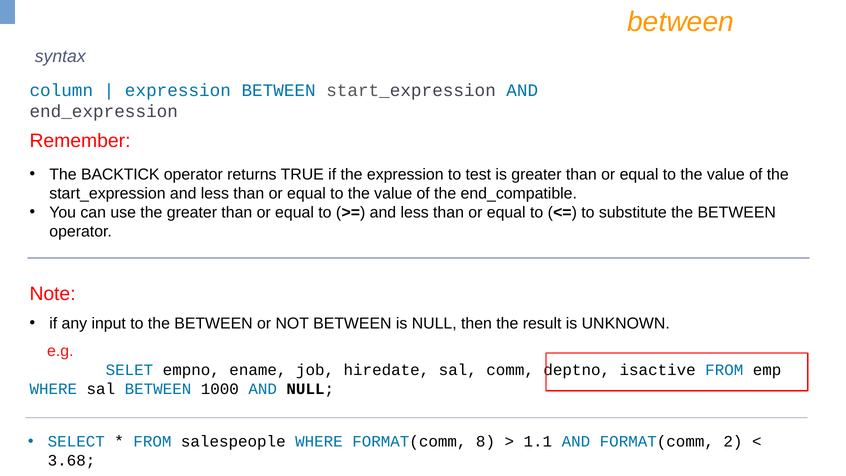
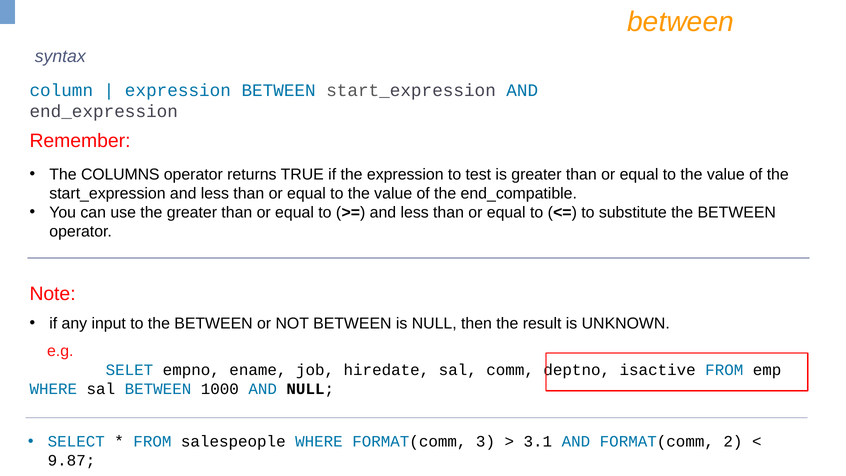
BACKTICK: BACKTICK -> COLUMNS (120, 174)
8: 8 -> 3 (486, 442)
1.1: 1.1 -> 3.1 (538, 442)
3.68: 3.68 -> 9.87 (72, 461)
